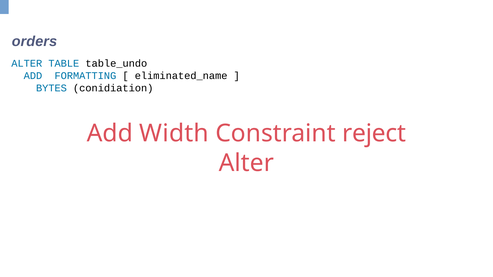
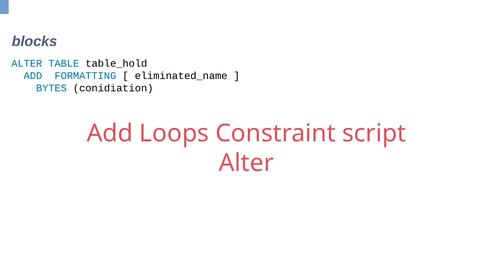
orders: orders -> blocks (34, 42)
table_undo: table_undo -> table_hold (116, 63)
Width: Width -> Loops (174, 134)
reject: reject -> script (374, 134)
